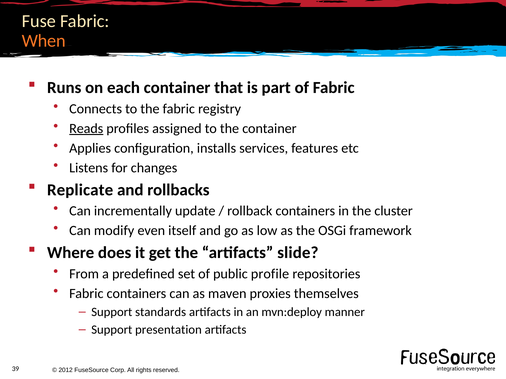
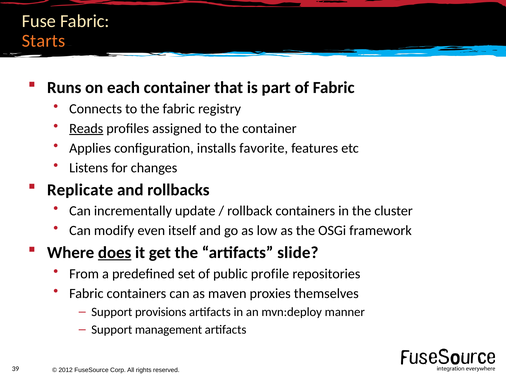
When: When -> Starts (43, 41)
services: services -> favorite (264, 148)
does underline: none -> present (115, 253)
standards: standards -> provisions (161, 312)
presentation: presentation -> management (169, 330)
